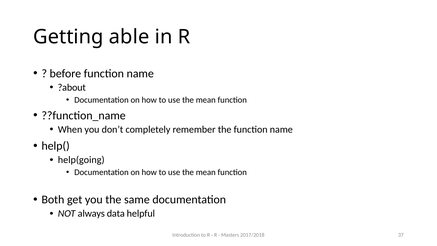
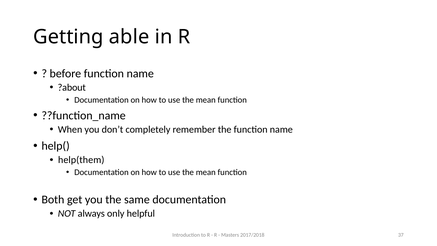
help(going: help(going -> help(them (81, 160)
data: data -> only (116, 214)
